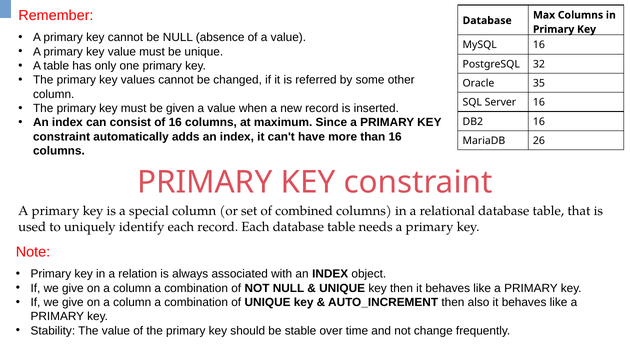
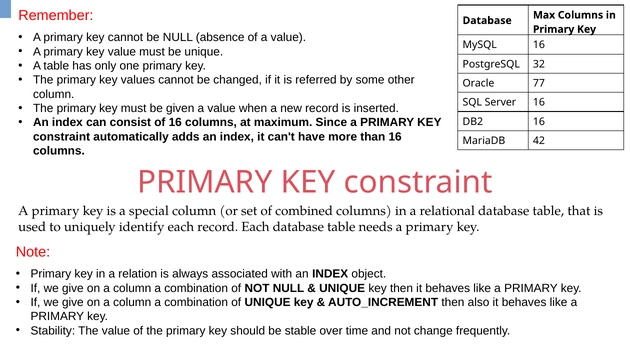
35: 35 -> 77 (539, 83)
26: 26 -> 42 (539, 141)
